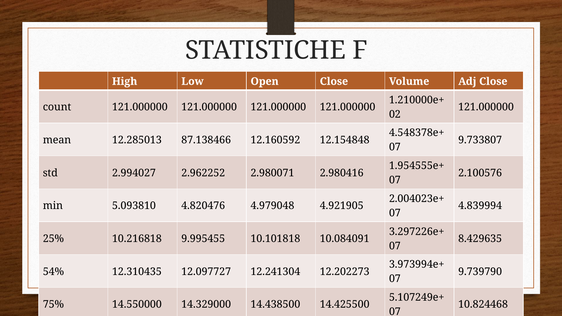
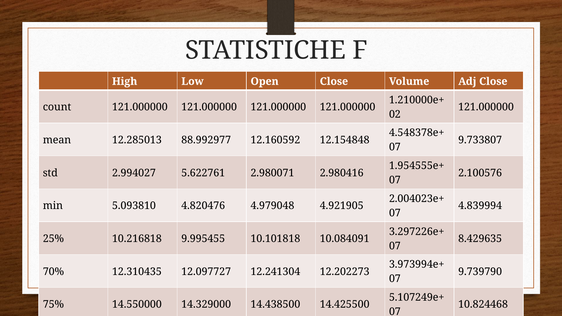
87.138466: 87.138466 -> 88.992977 (206, 140)
2.962252: 2.962252 -> 5.622761 (203, 173)
54%: 54% -> 70% (53, 272)
